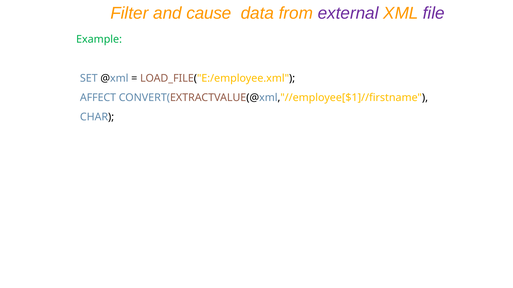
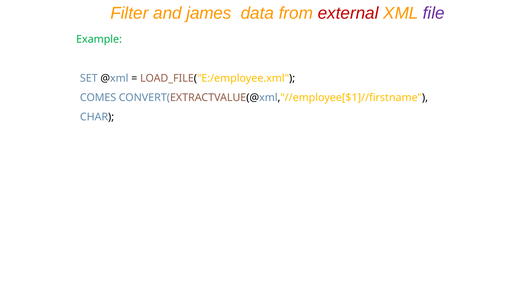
cause: cause -> james (209, 13)
external colour: purple -> red (348, 13)
AFFECT: AFFECT -> COMES (98, 98)
